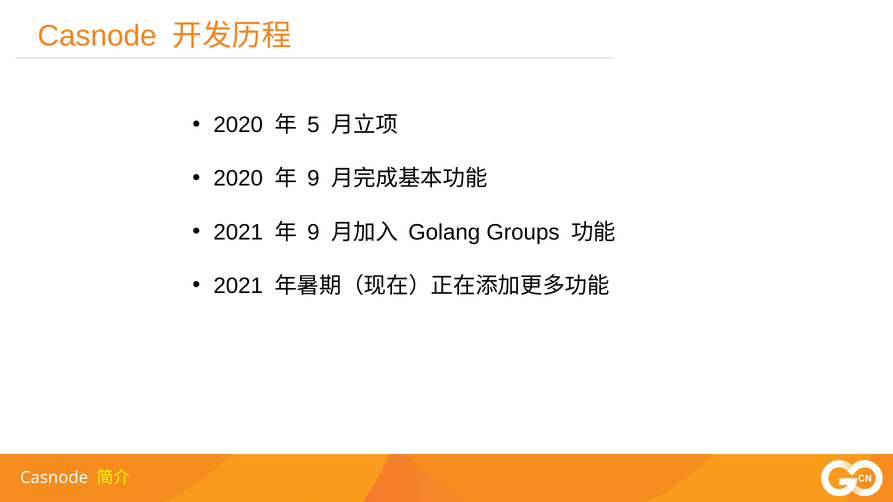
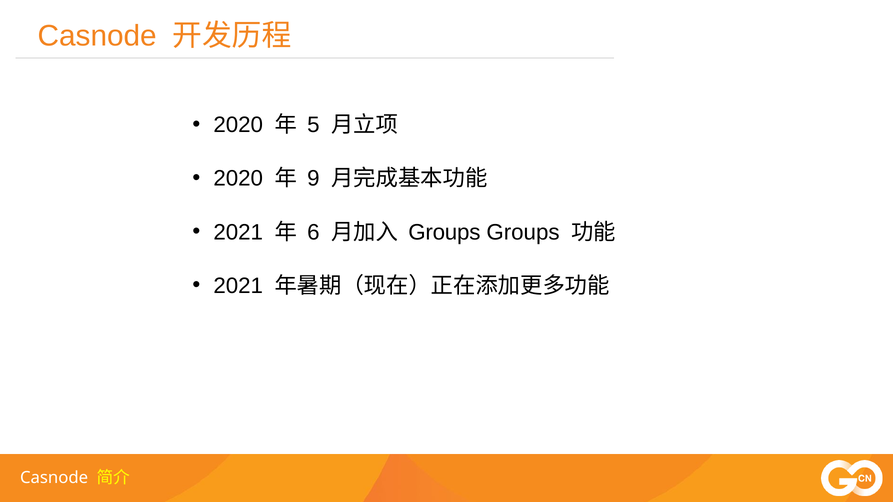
9: 9 -> 6 (313, 232)
Golang: Golang -> Groups (444, 232)
